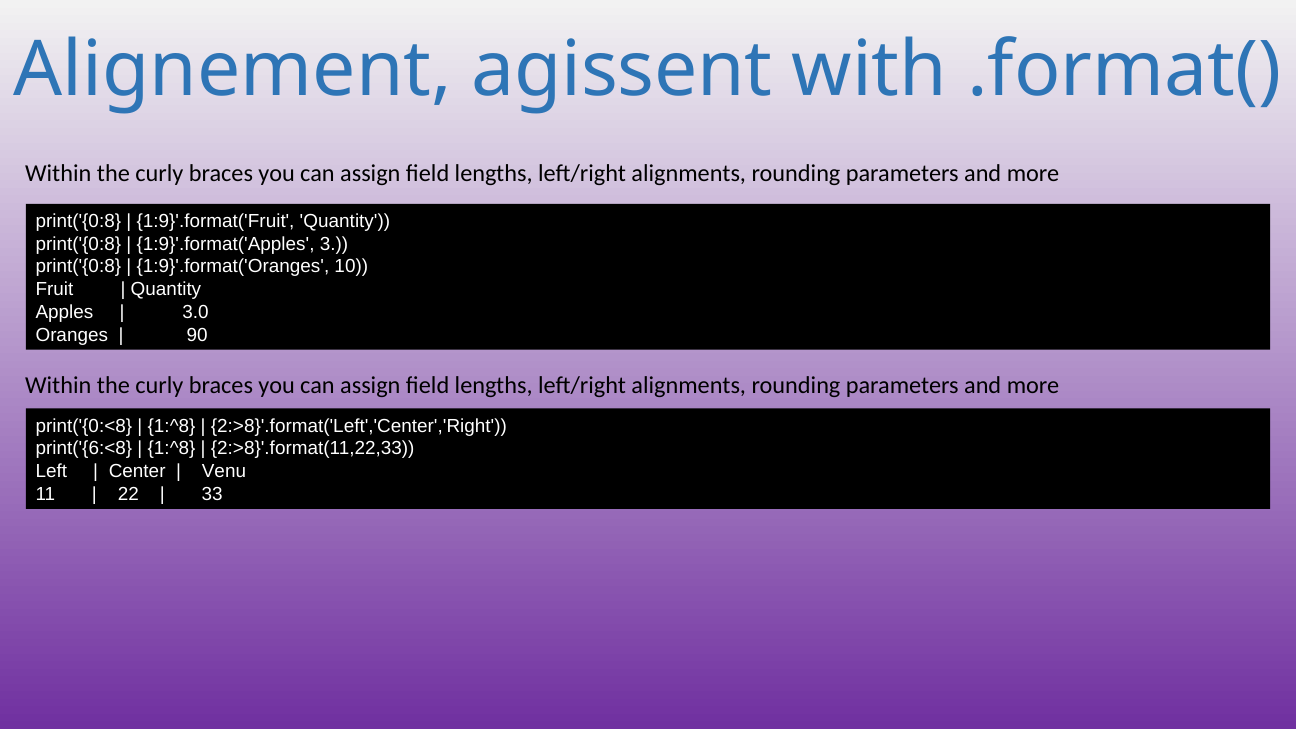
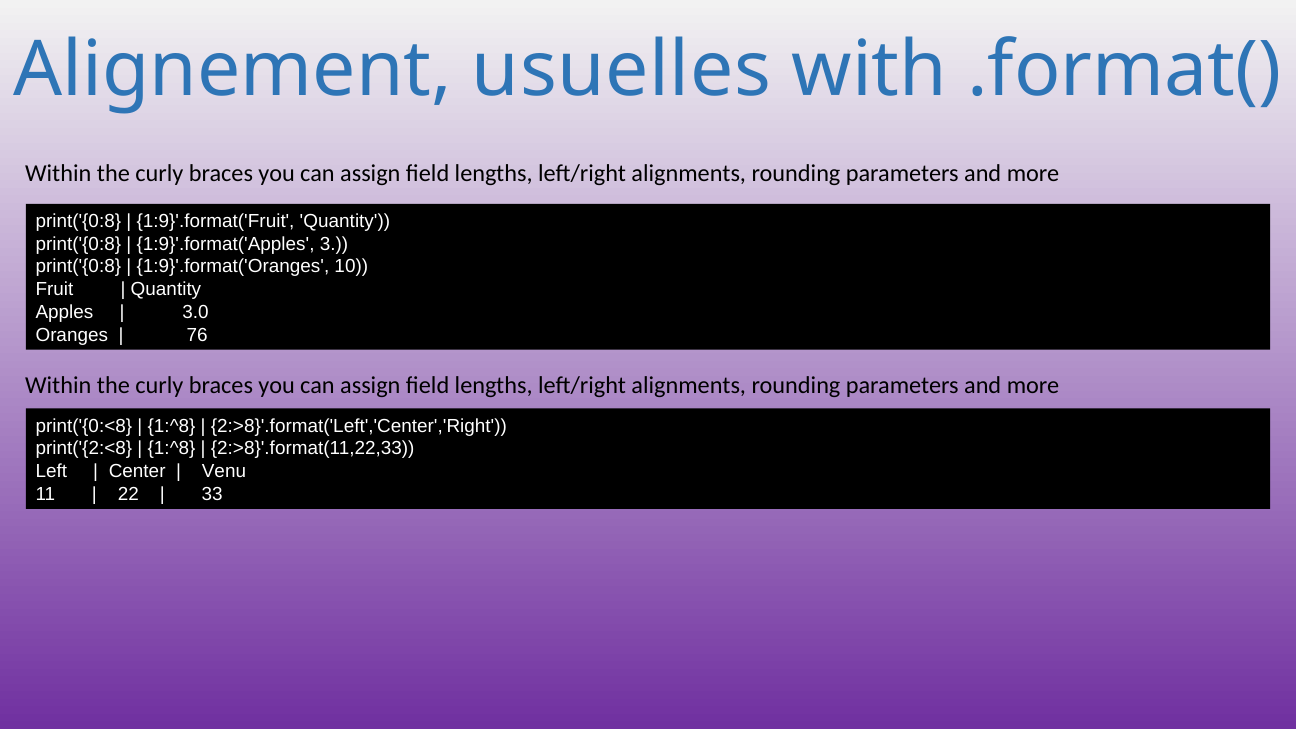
agissent: agissent -> usuelles (622, 70)
90: 90 -> 76 (197, 335)
print('{6:<8: print('{6:<8 -> print('{2:<8 (84, 449)
